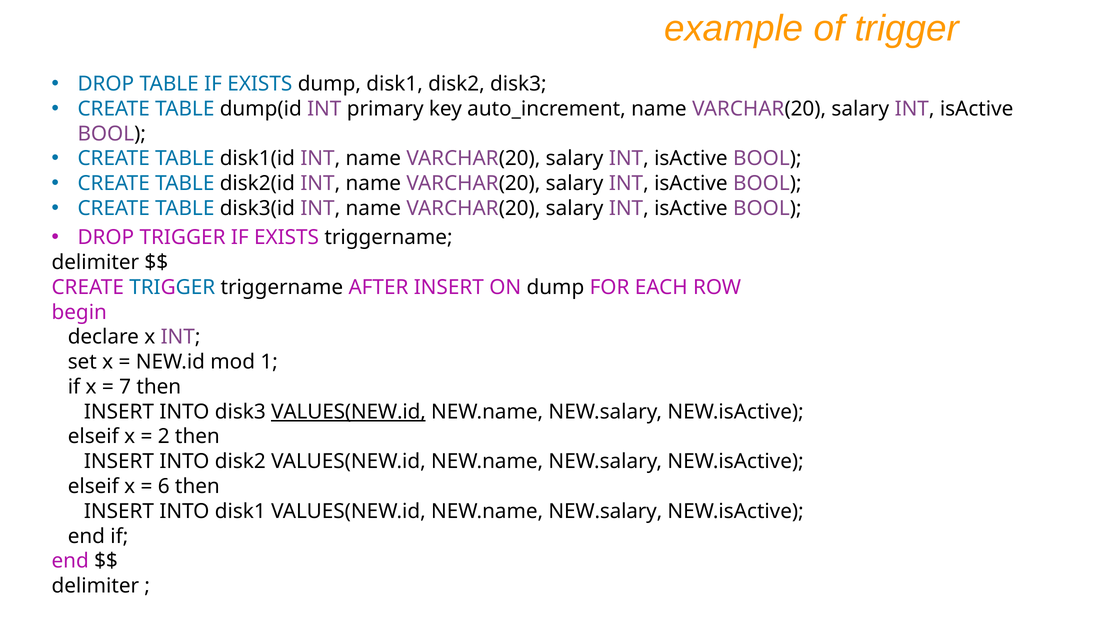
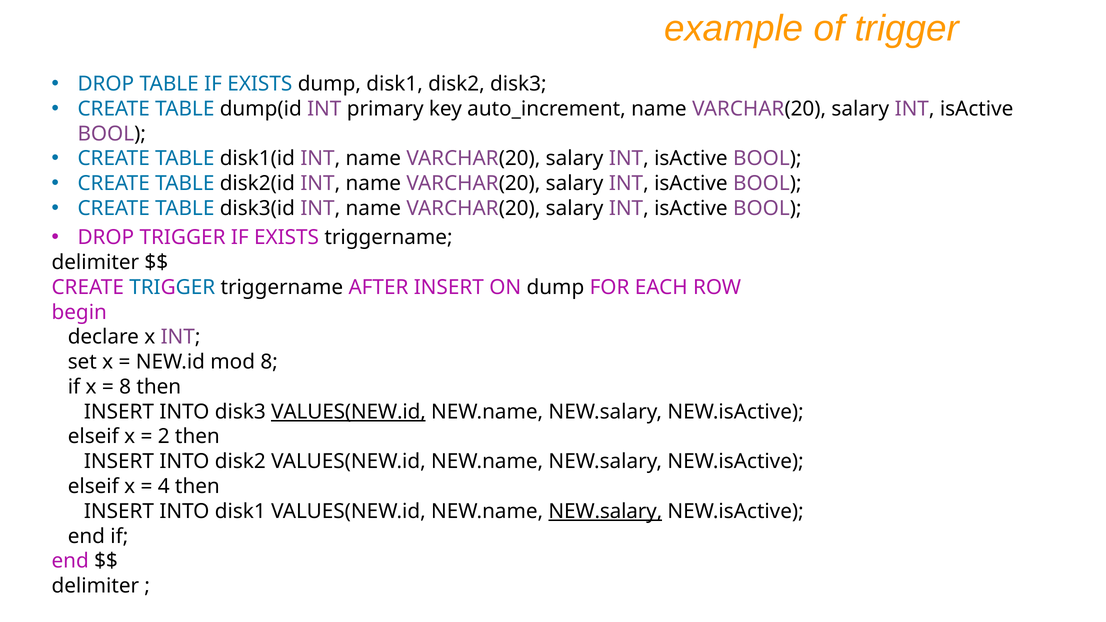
mod 1: 1 -> 8 (269, 362)
7: 7 -> 8 (125, 387)
6: 6 -> 4 (164, 487)
NEW.salary underline: none -> present (605, 511)
